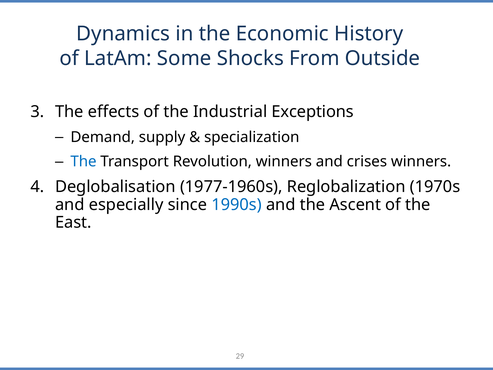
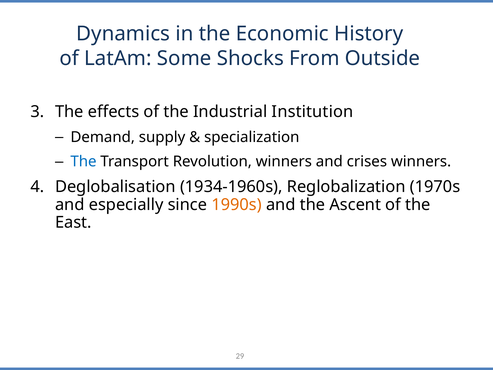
Exceptions: Exceptions -> Institution (313, 112)
1977-1960s: 1977-1960s -> 1934-1960s (231, 187)
1990s colour: blue -> orange (237, 204)
